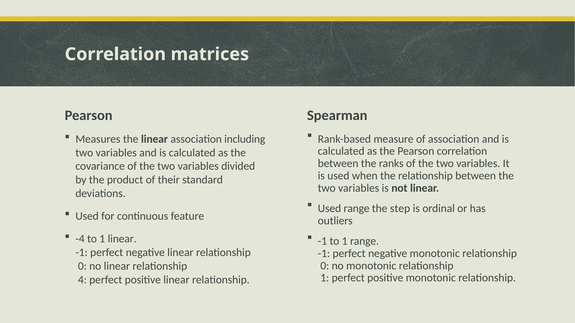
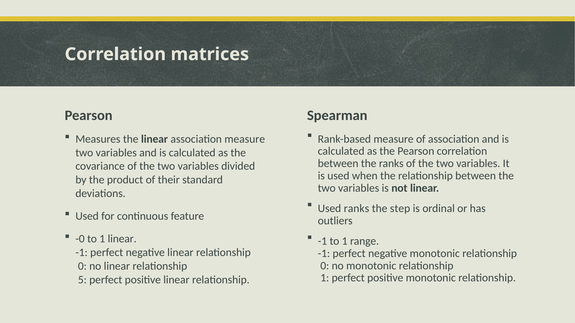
association including: including -> measure (245, 139)
Used range: range -> ranks (356, 209)
-4: -4 -> -0 (80, 239)
4: 4 -> 5 (82, 280)
